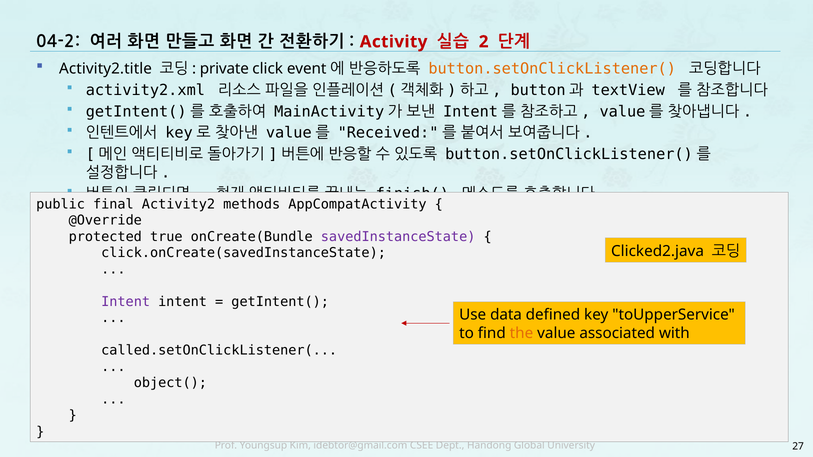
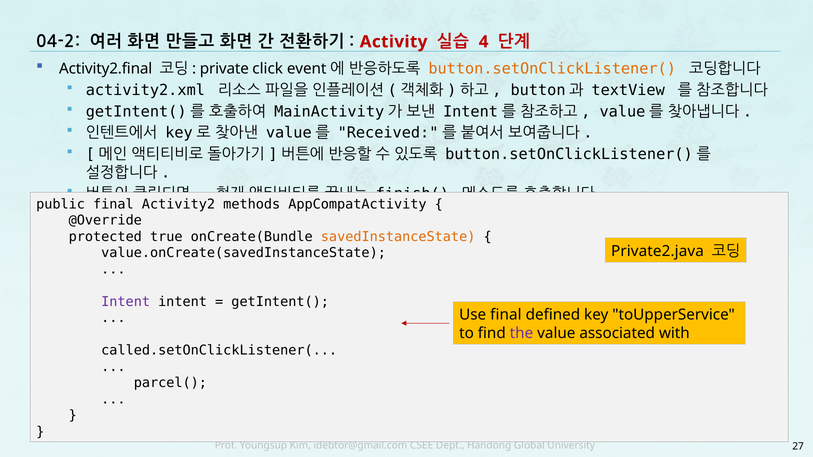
2: 2 -> 4 (484, 42)
Activity2.title: Activity2.title -> Activity2.final (106, 69)
savedInstanceState colour: purple -> orange (398, 237)
Clicked2.java: Clicked2.java -> Private2.java (657, 251)
click.onCreate(savedInstanceState: click.onCreate(savedInstanceState -> value.onCreate(savedInstanceState (244, 253)
Use data: data -> final (506, 315)
the colour: orange -> purple (521, 333)
object(: object( -> parcel( (170, 383)
